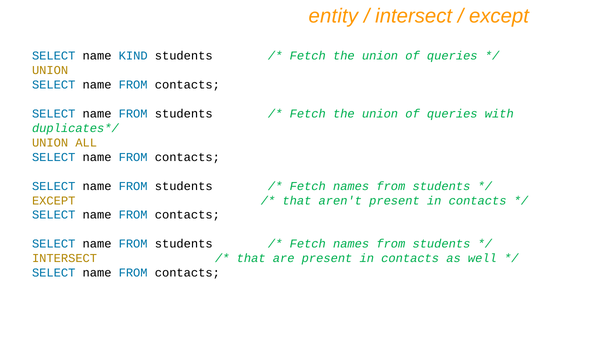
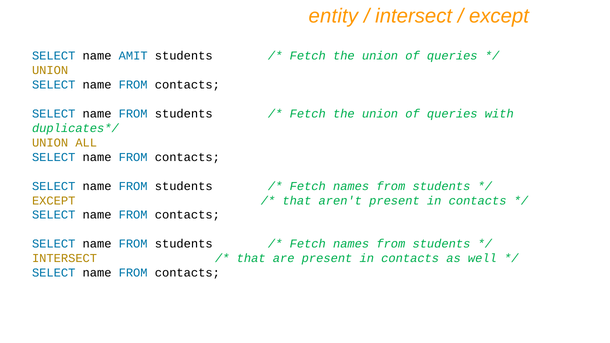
KIND: KIND -> AMIT (133, 56)
